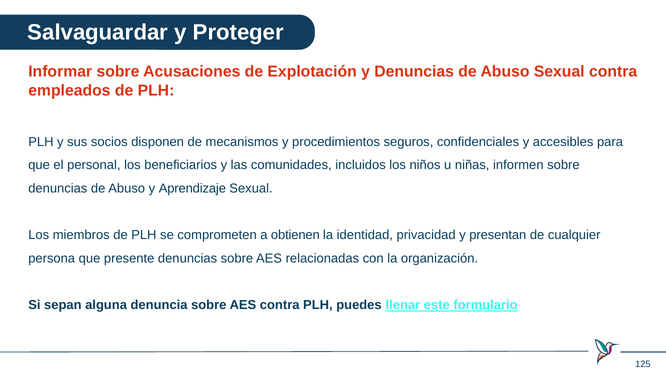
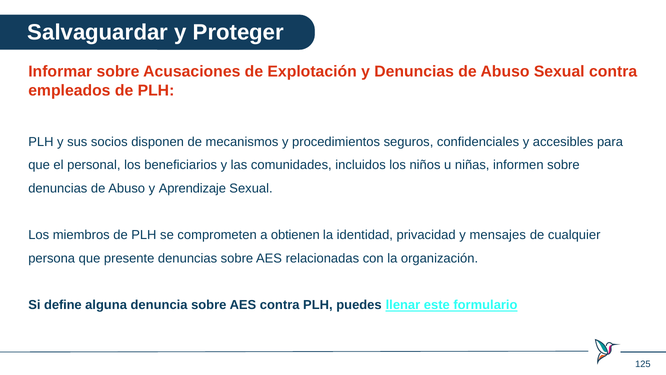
presentan: presentan -> mensajes (498, 235)
sepan: sepan -> define (63, 305)
